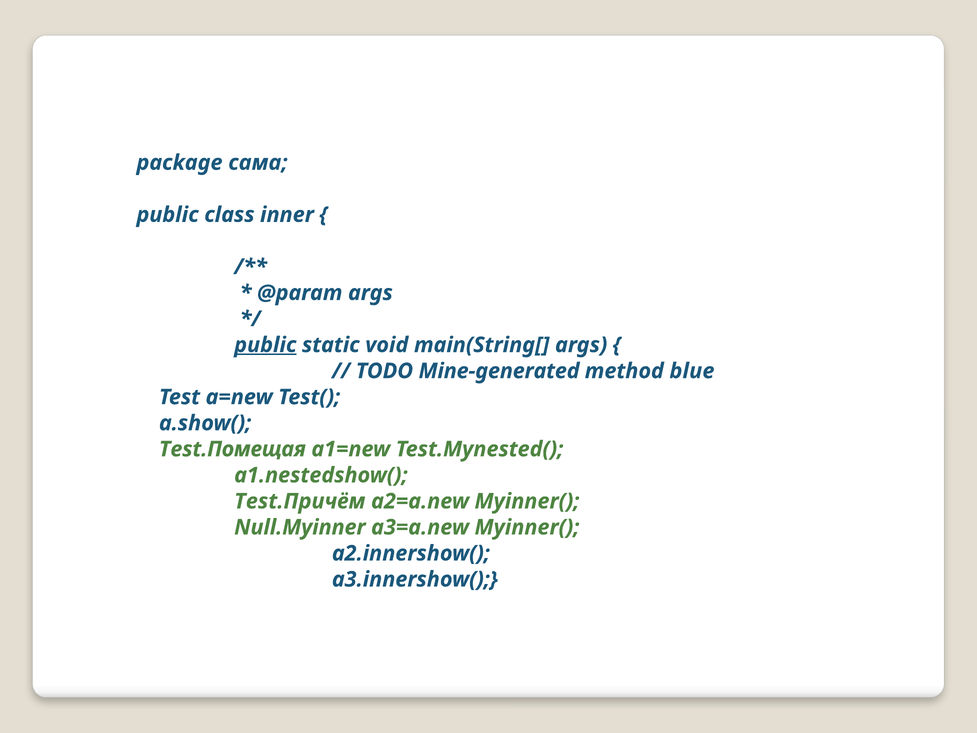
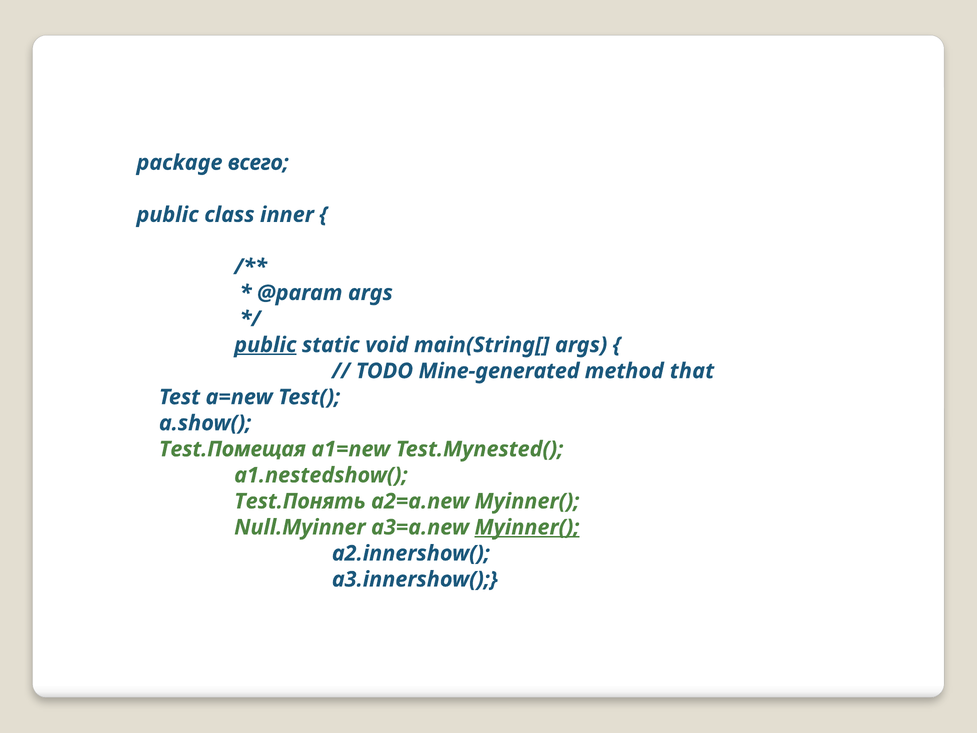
сама: сама -> всего (258, 163)
blue: blue -> that (692, 371)
Test.Причём: Test.Причём -> Test.Понять (300, 501)
Myinner( underline: none -> present (527, 527)
